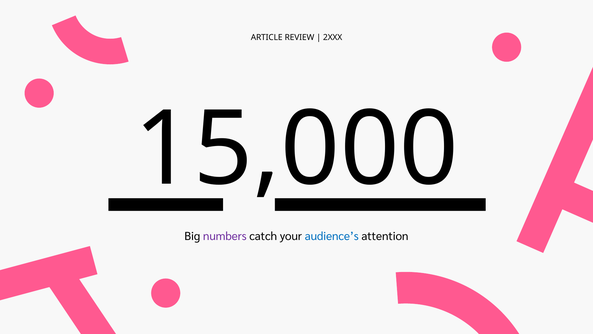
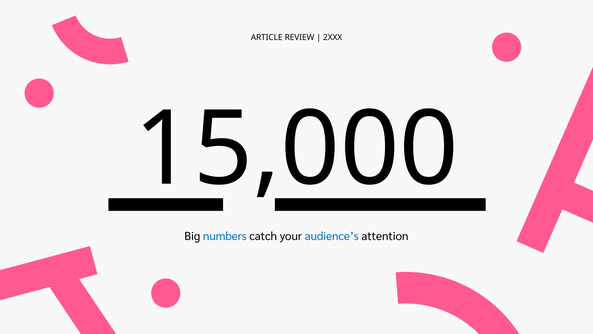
numbers colour: purple -> blue (225, 236)
